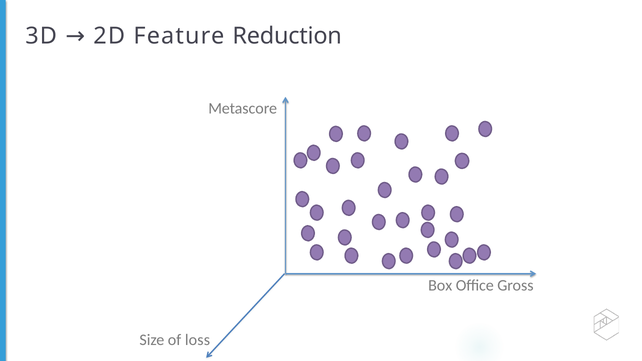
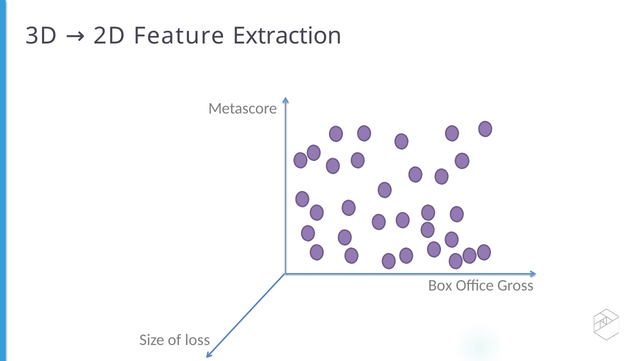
Reduction: Reduction -> Extraction (287, 36)
